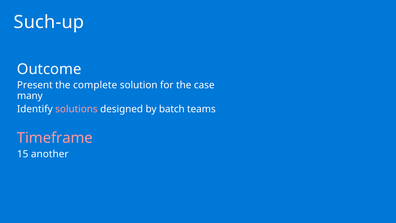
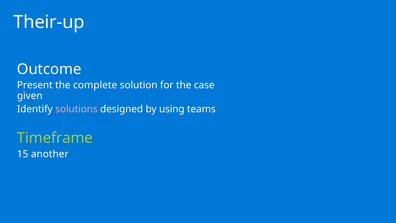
Such-up: Such-up -> Their-up (49, 22)
many: many -> given (30, 96)
batch: batch -> using (172, 109)
Timeframe colour: pink -> light green (55, 138)
